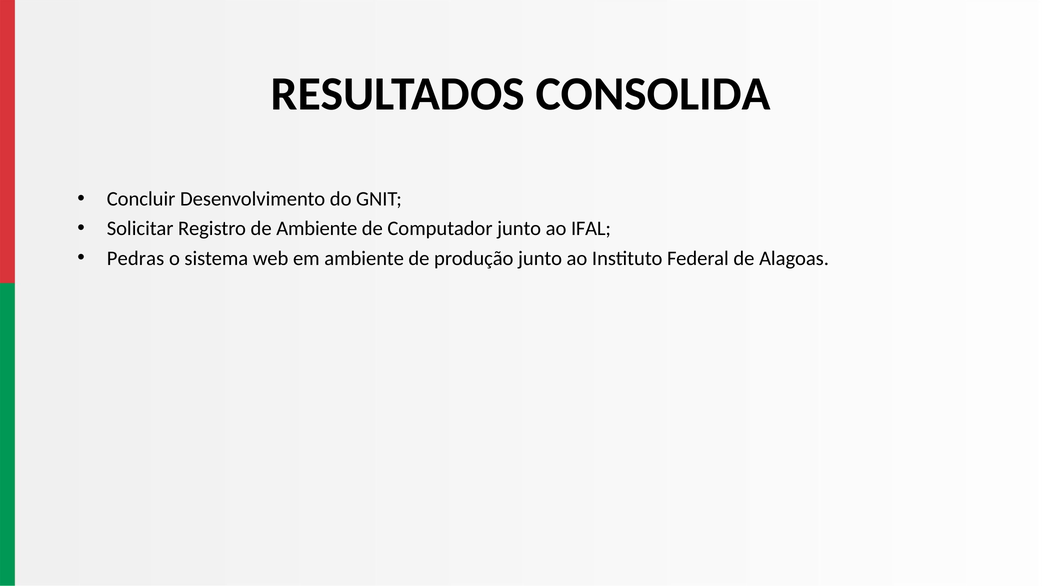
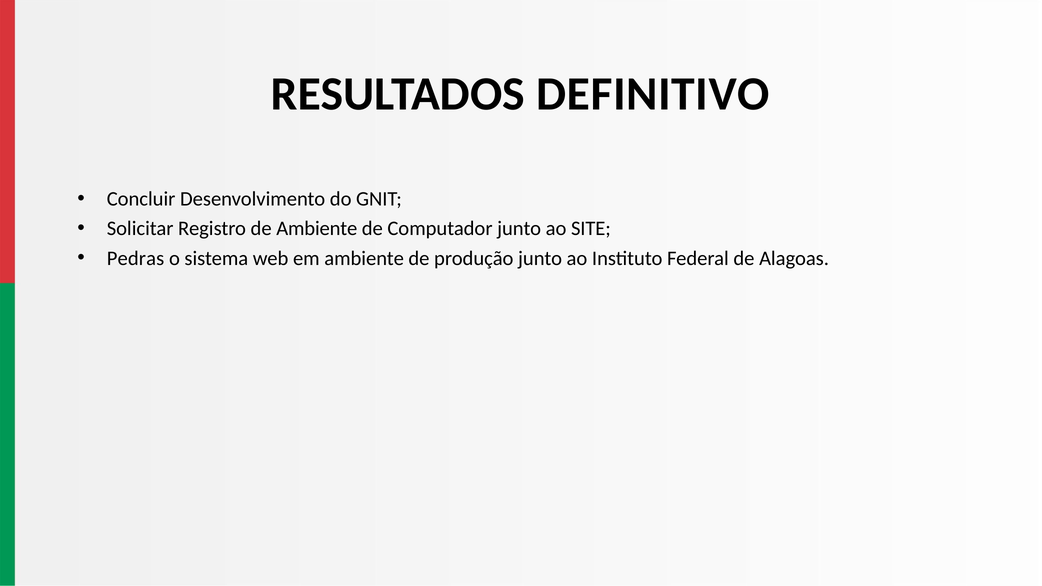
CONSOLIDA: CONSOLIDA -> DEFINITIVO (653, 94)
IFAL: IFAL -> SITE (591, 229)
